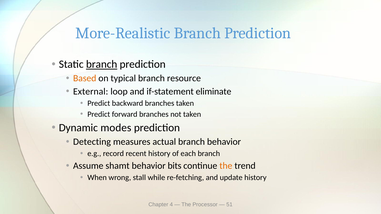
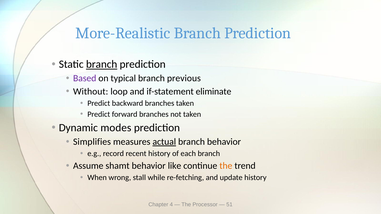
Based colour: orange -> purple (85, 78)
resource: resource -> previous (184, 78)
External: External -> Without (91, 92)
Detecting: Detecting -> Simplifies (92, 142)
actual underline: none -> present (164, 142)
bits: bits -> like (175, 166)
